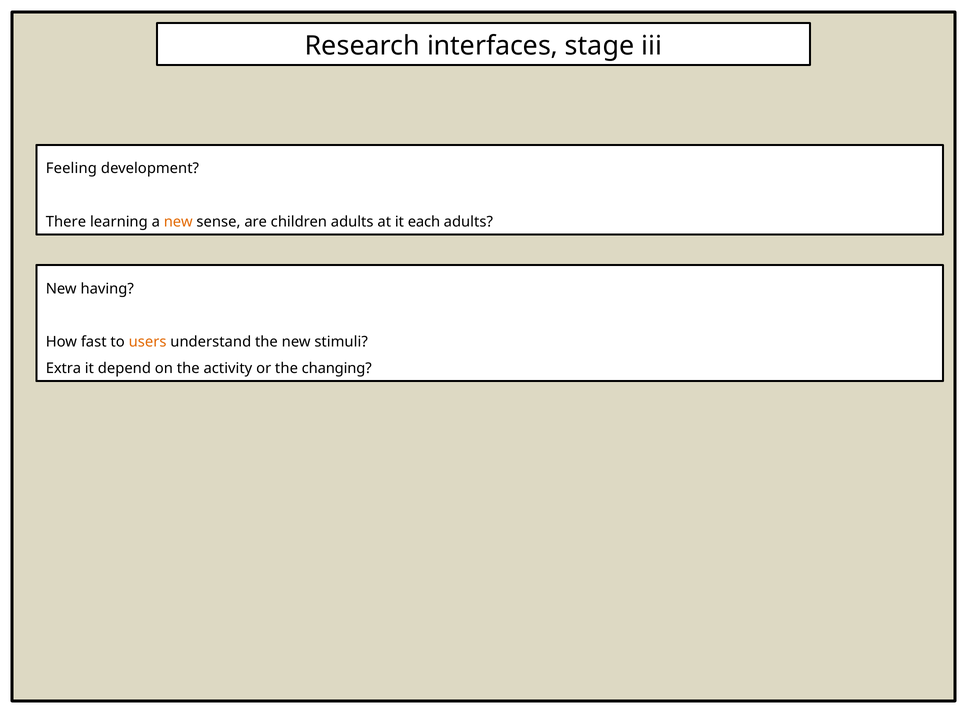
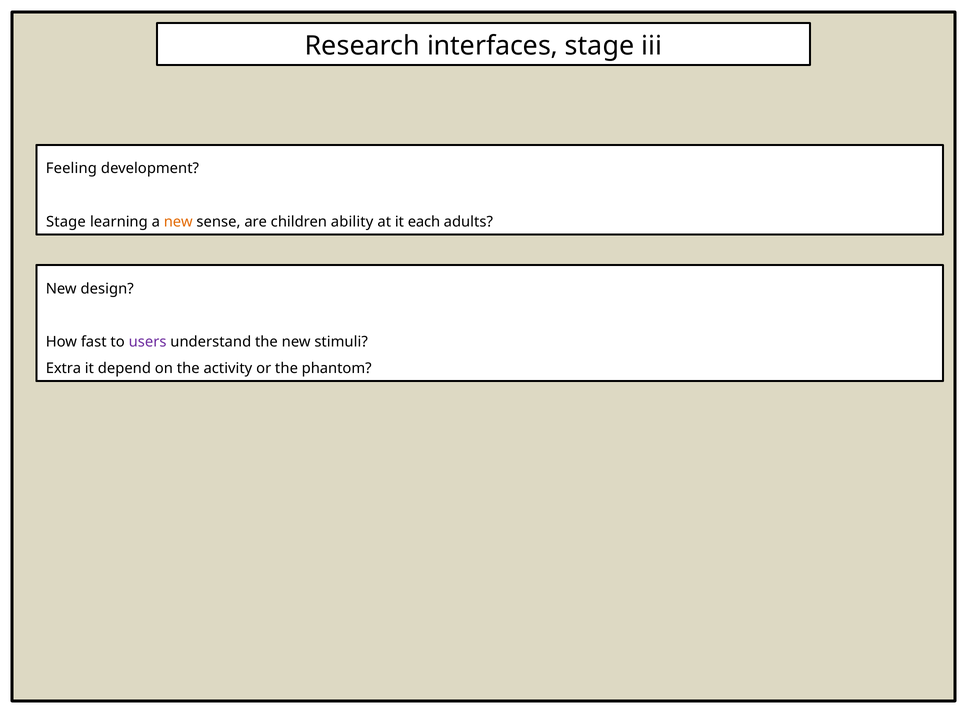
There: There -> Stage (66, 222)
children adults: adults -> ability (352, 222)
having: having -> design (107, 289)
users colour: orange -> purple (148, 342)
changing: changing -> phantom (337, 369)
